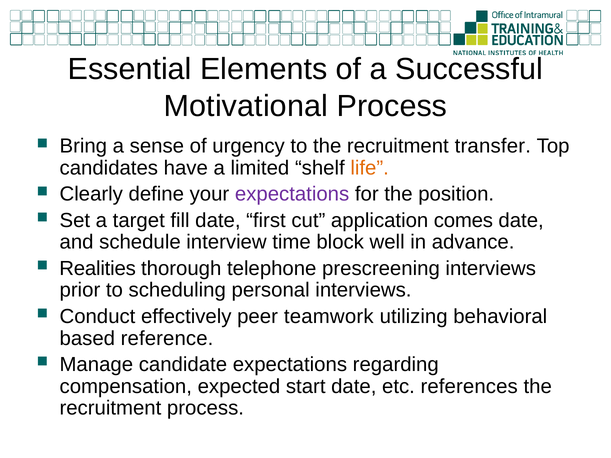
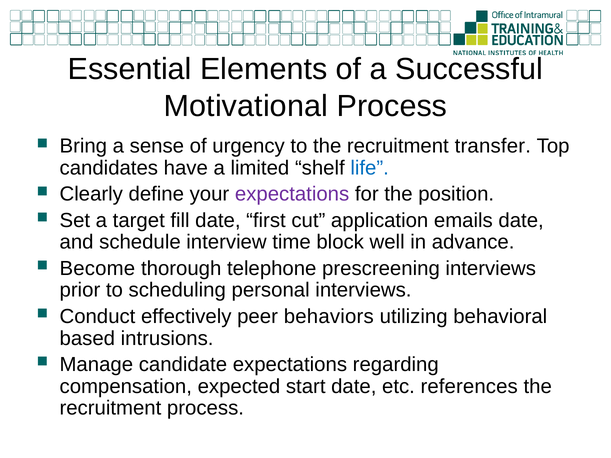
life colour: orange -> blue (370, 168)
comes: comes -> emails (463, 220)
Realities: Realities -> Become (97, 268)
teamwork: teamwork -> behaviors (329, 316)
reference: reference -> intrusions (167, 338)
